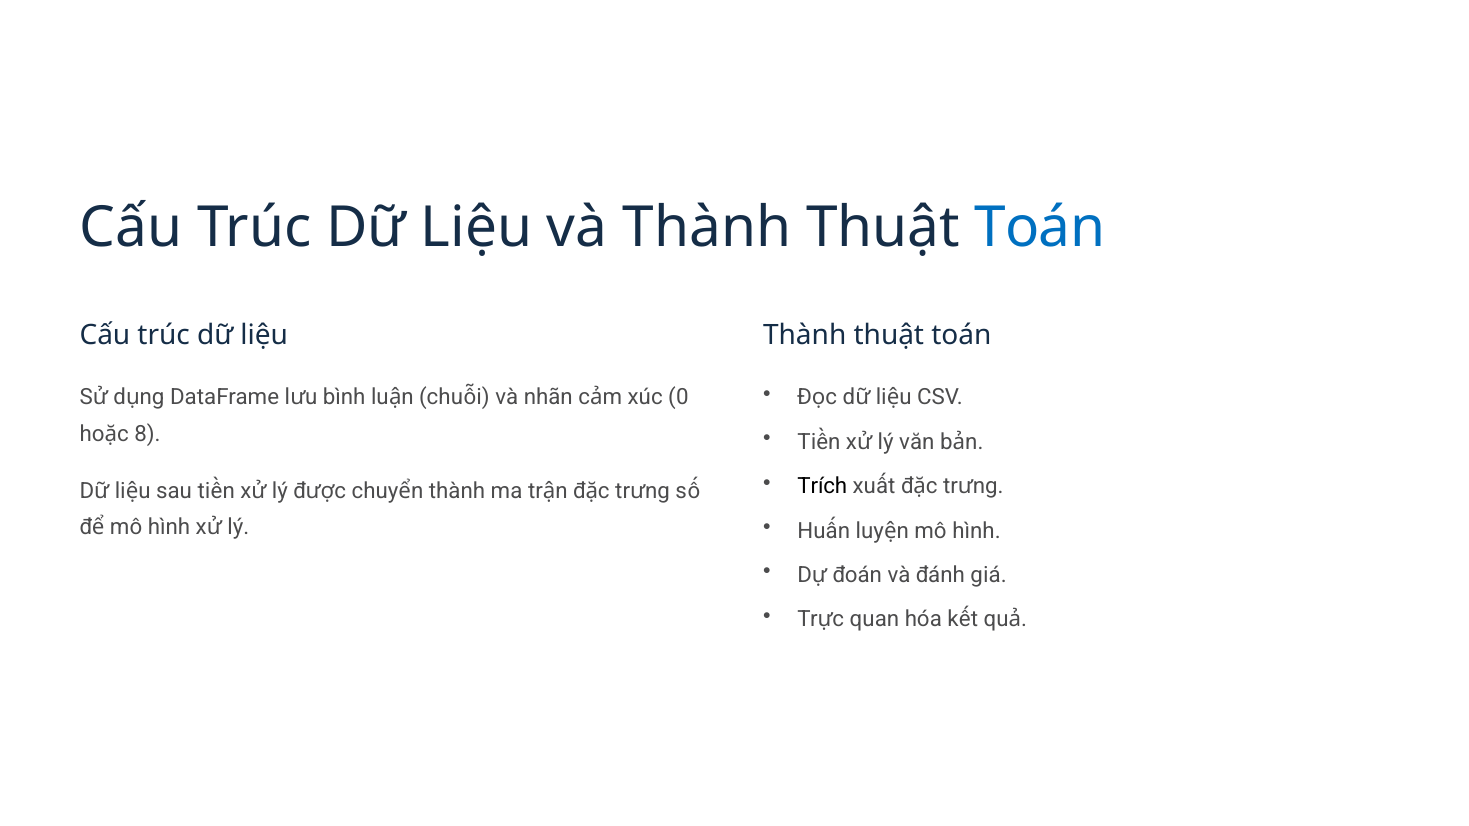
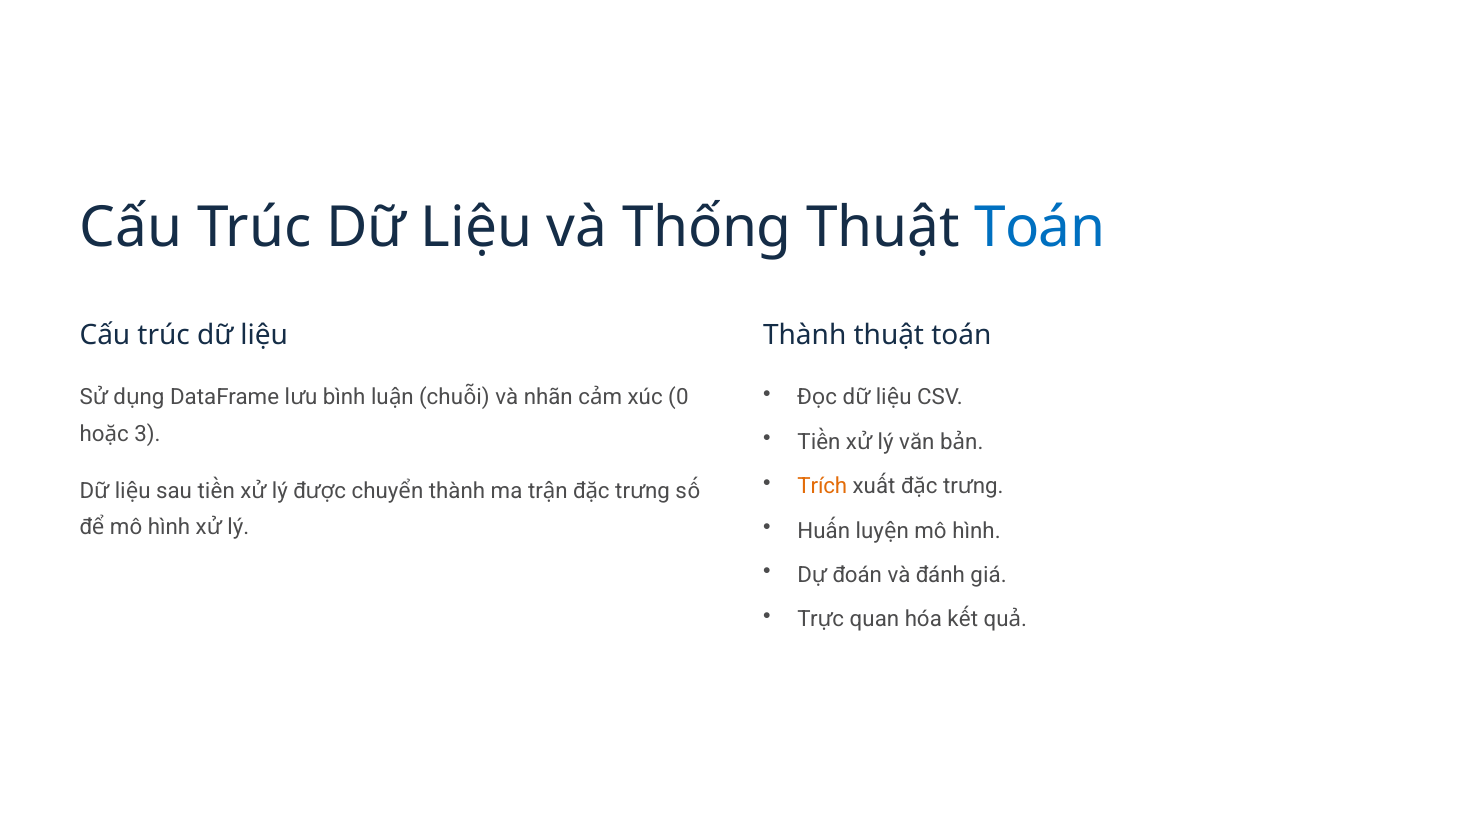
và Thành: Thành -> Thống (707, 227)
8: 8 -> 3 (147, 434)
Trích colour: black -> orange (822, 486)
